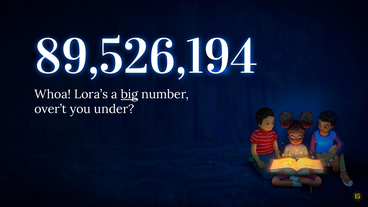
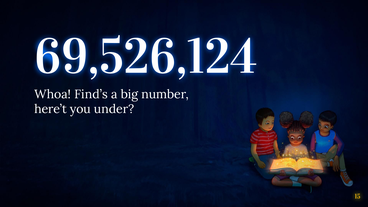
89,526,194: 89,526,194 -> 69,526,124 (146, 57)
Lora’s: Lora’s -> Find’s (91, 94)
big underline: present -> none (129, 94)
over’t: over’t -> here’t (51, 109)
